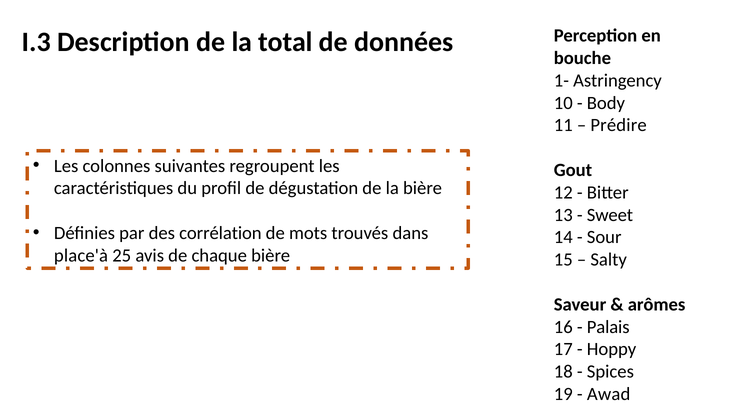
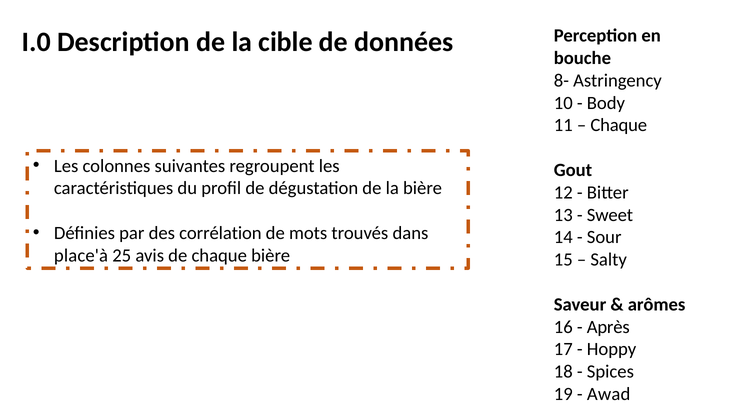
I.3: I.3 -> I.0 (36, 42)
total: total -> cible (286, 42)
1-: 1- -> 8- (561, 80)
Prédire: Prédire -> Chaque (619, 125)
Palais: Palais -> Après (608, 327)
